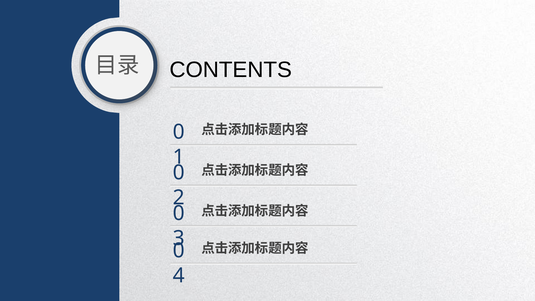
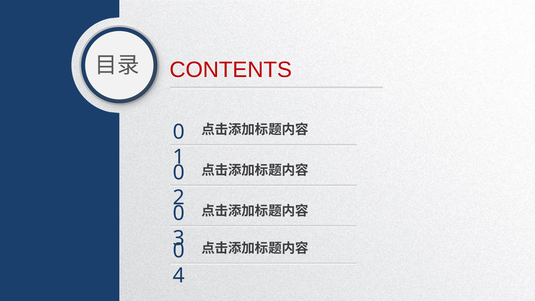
CONTENTS colour: black -> red (231, 70)
